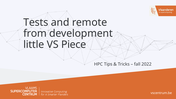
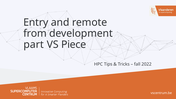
Tests: Tests -> Entry (36, 22)
little: little -> part (34, 45)
